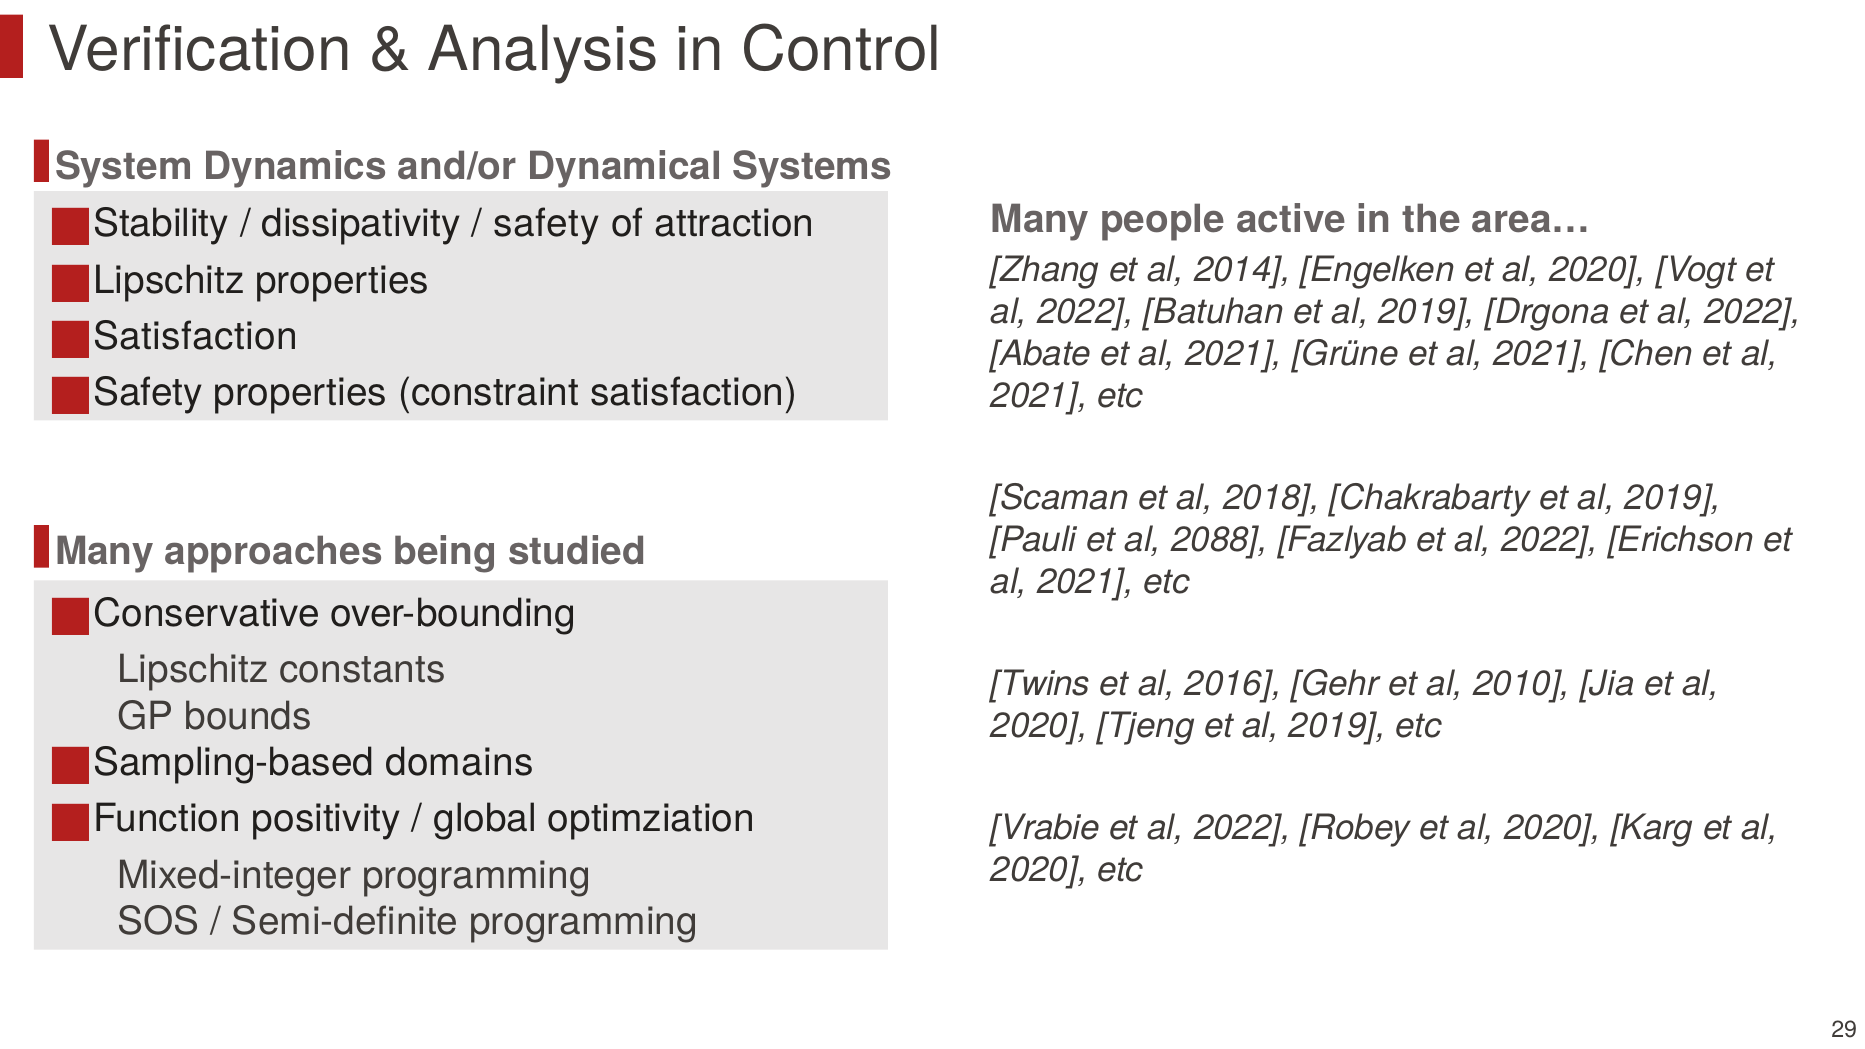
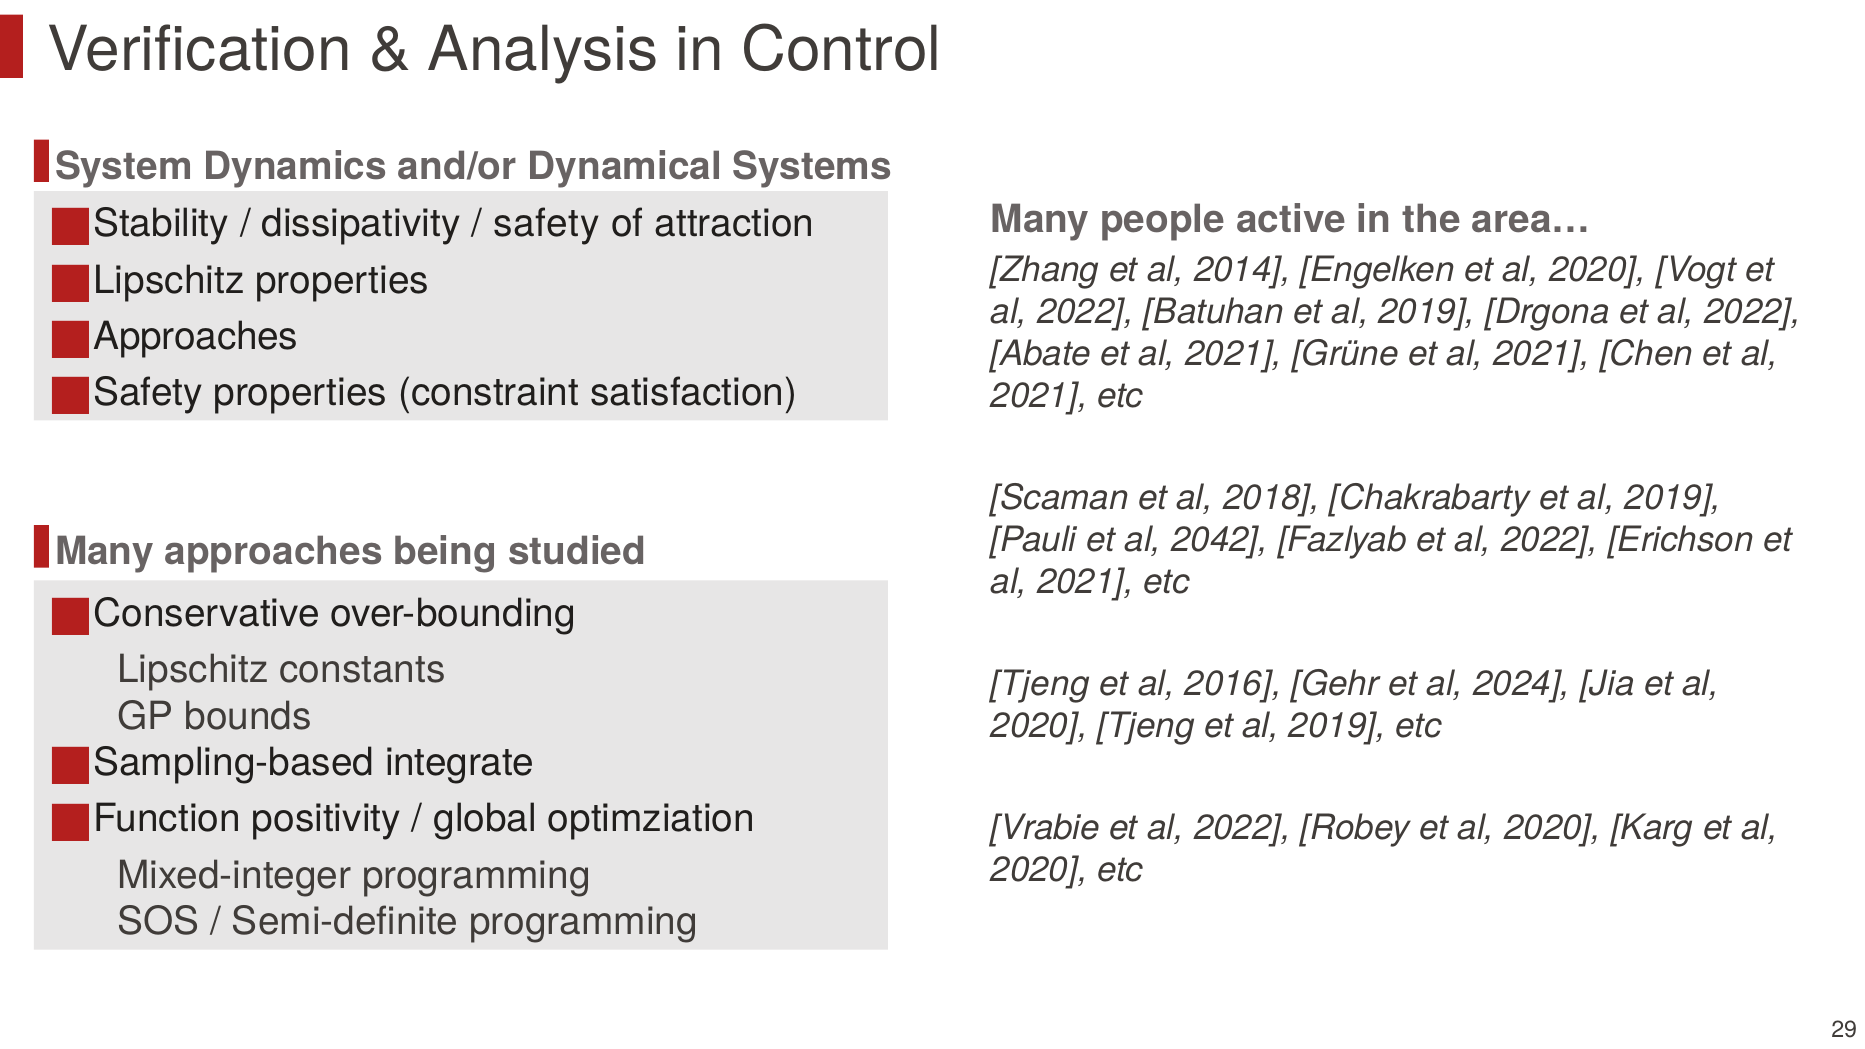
Satisfaction: Satisfaction -> Approaches (196, 337)
2088: 2088 -> 2042 (1220, 540)
Twins: Twins -> Tjeng (1040, 684)
2010: 2010 -> 2024 (1522, 684)
domains: domains -> integrate (460, 763)
